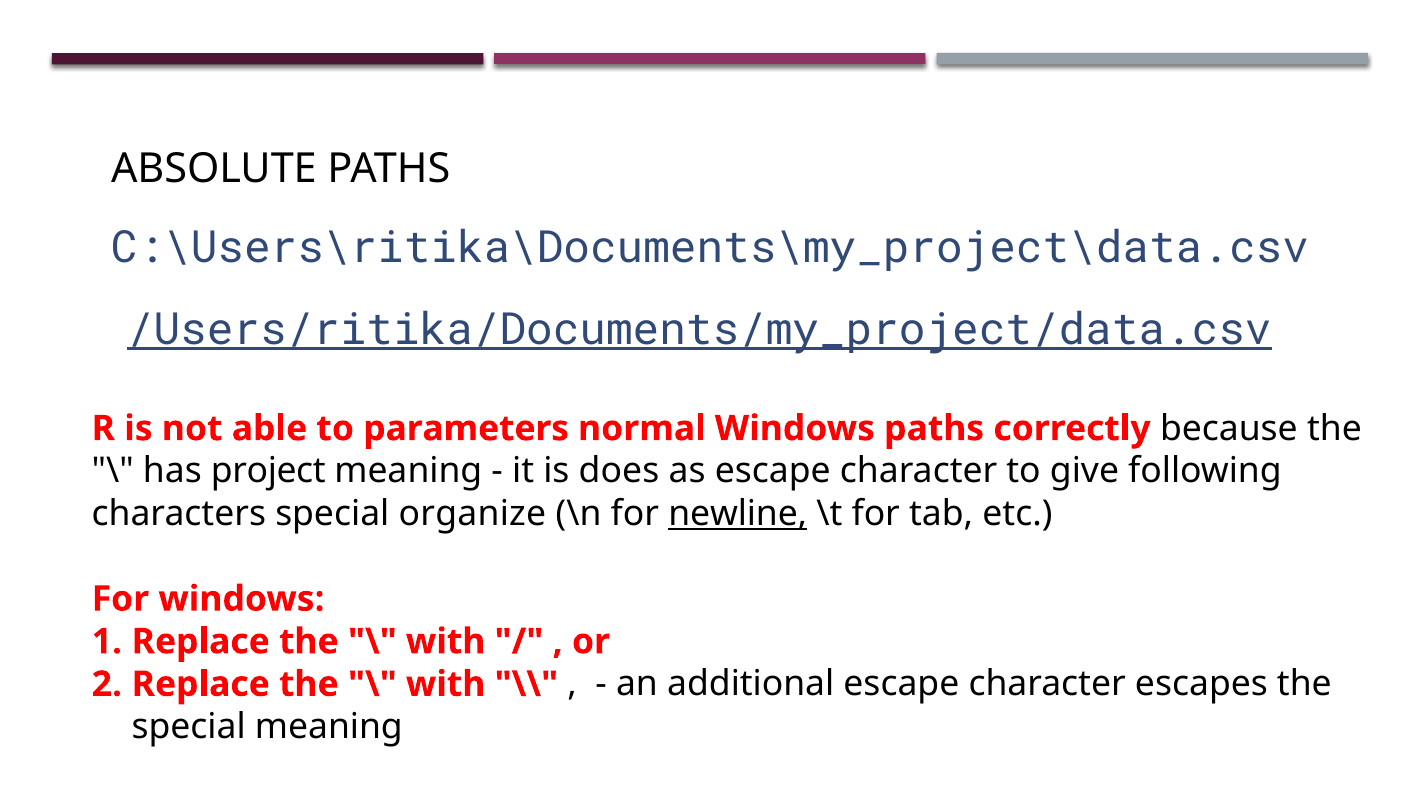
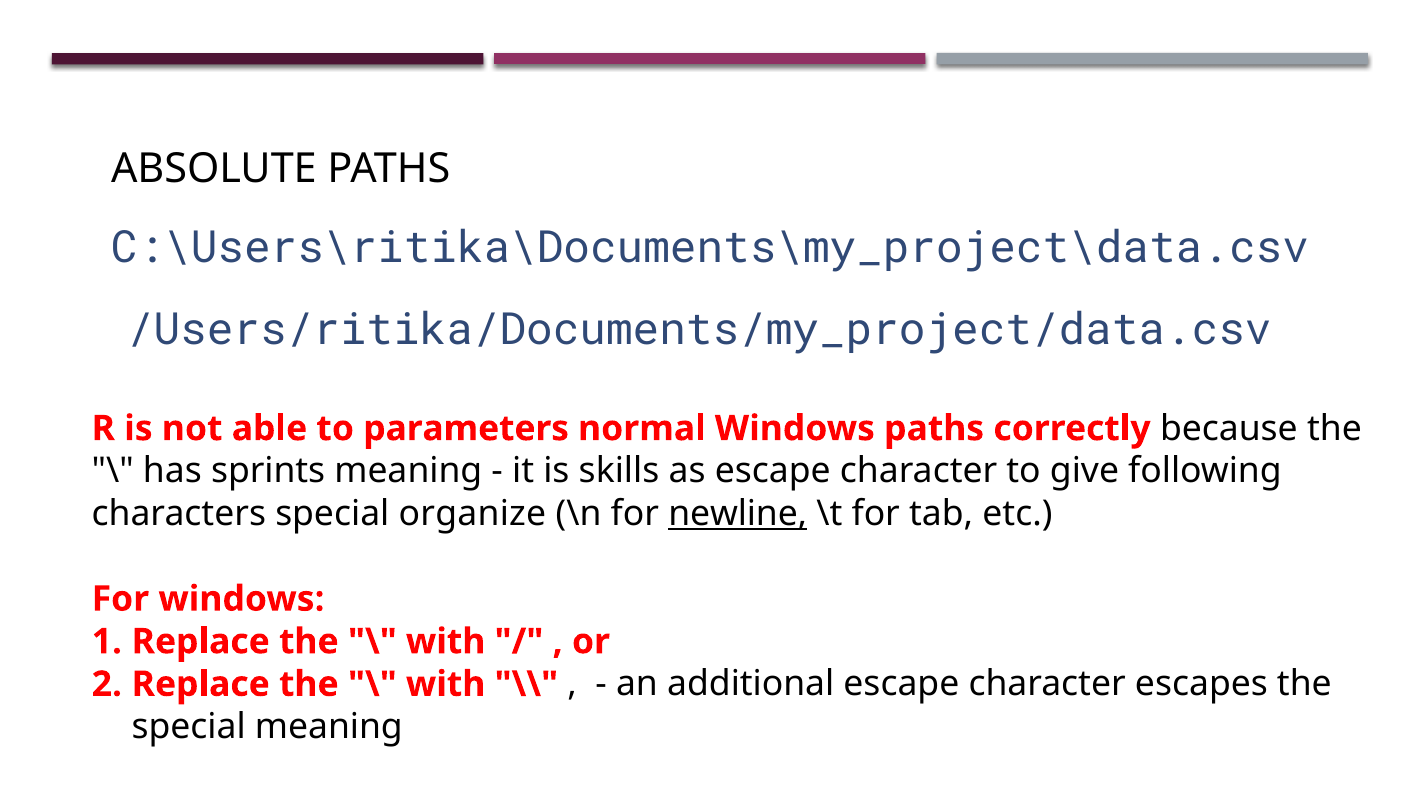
/Users/ritika/Documents/my_project/data.csv underline: present -> none (699, 330)
project: project -> sprints (268, 471)
does: does -> skills (619, 471)
